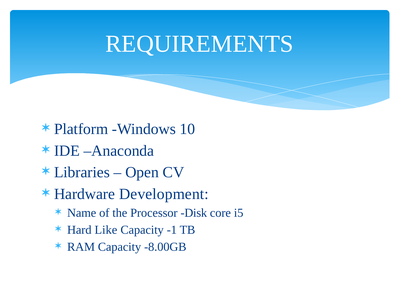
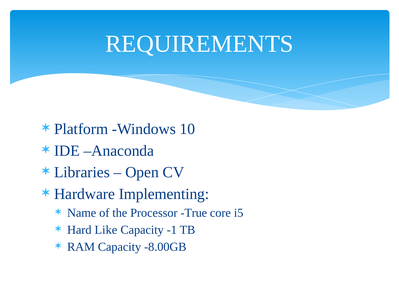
Development: Development -> Implementing (164, 194)
Disk: Disk -> True (194, 213)
